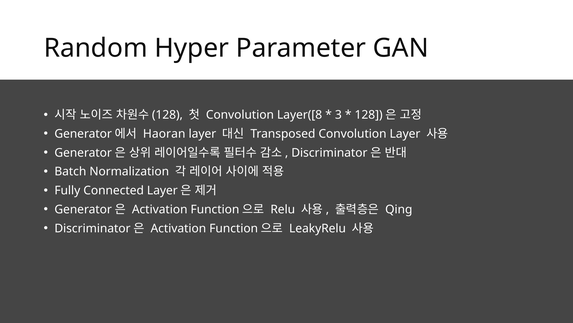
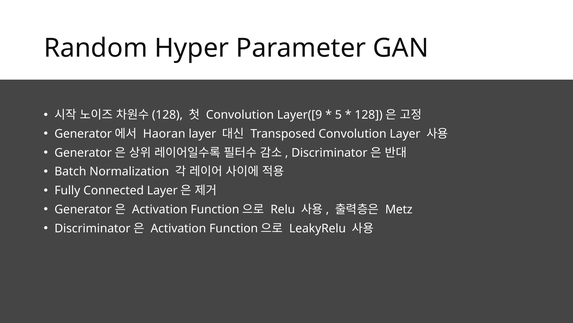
Layer([8: Layer([8 -> Layer([9 (300, 115)
3: 3 -> 5 (338, 115)
Qing: Qing -> Metz (399, 209)
